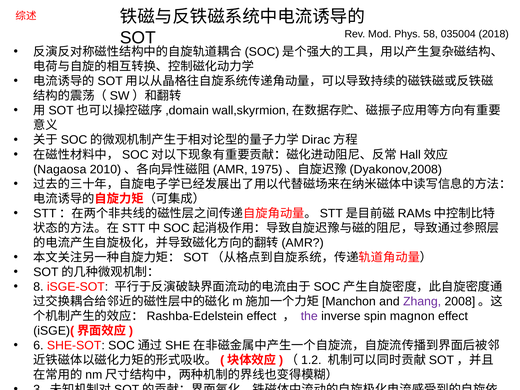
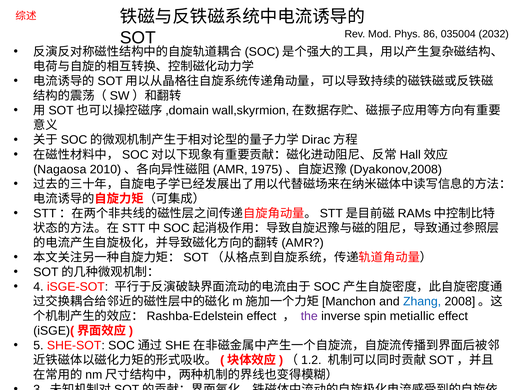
58: 58 -> 86 (431, 34)
2018: 2018 -> 2032 (494, 34)
8: 8 -> 4 (38, 287)
Zhang colour: purple -> blue (422, 301)
magnon: magnon -> metiallic (412, 316)
6: 6 -> 5 (38, 346)
